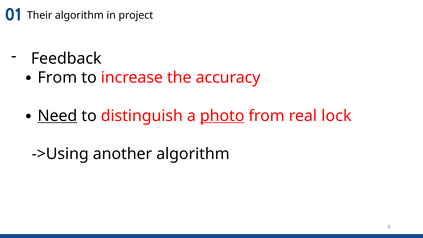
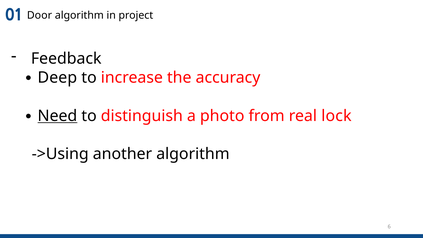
Their: Their -> Door (40, 15)
From: From -> Deep (57, 78)
photo underline: present -> none (222, 116)
